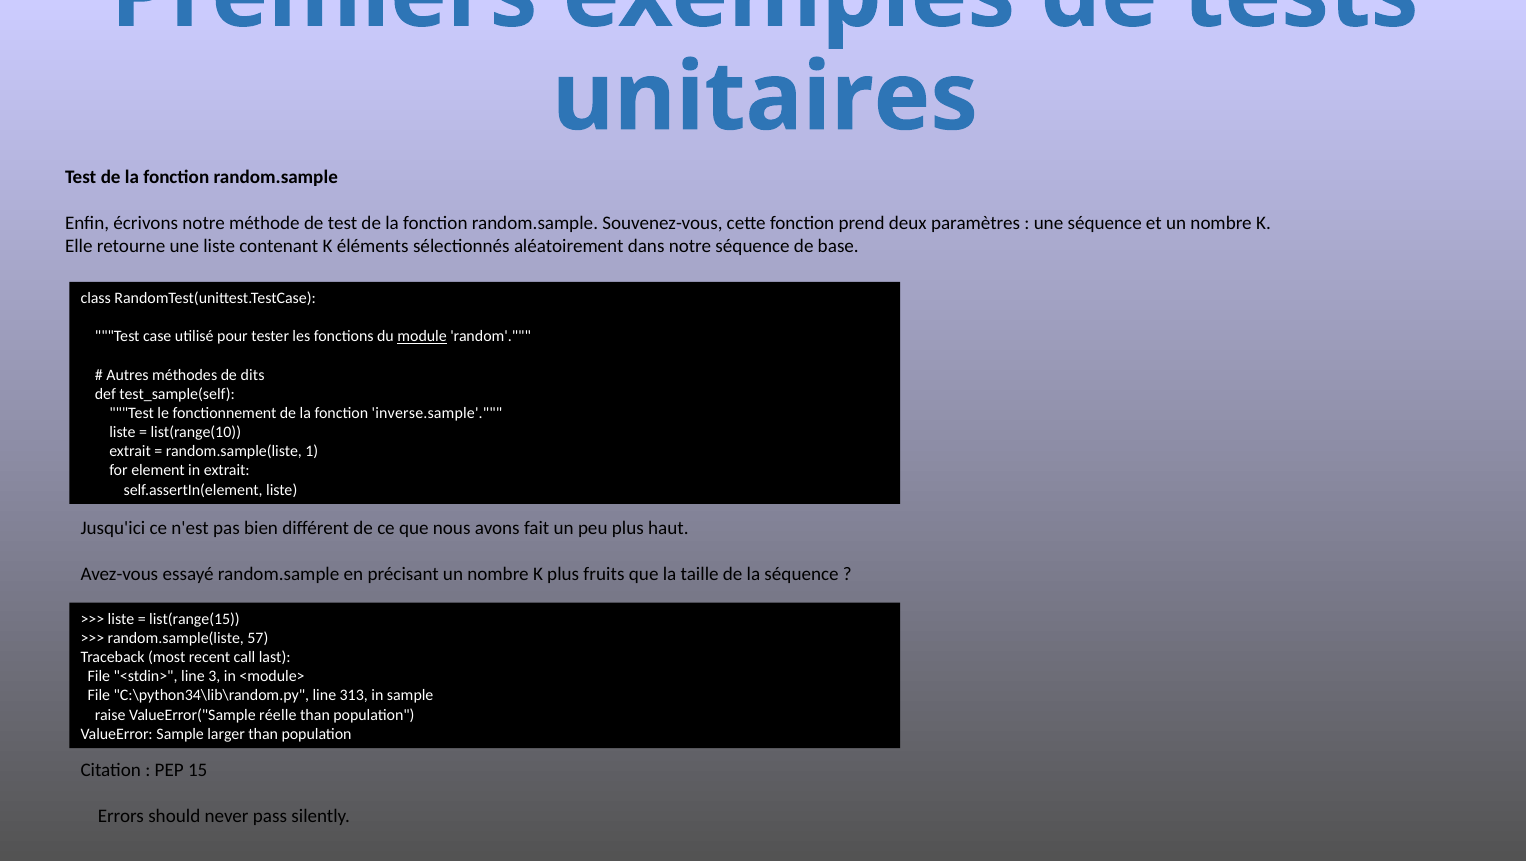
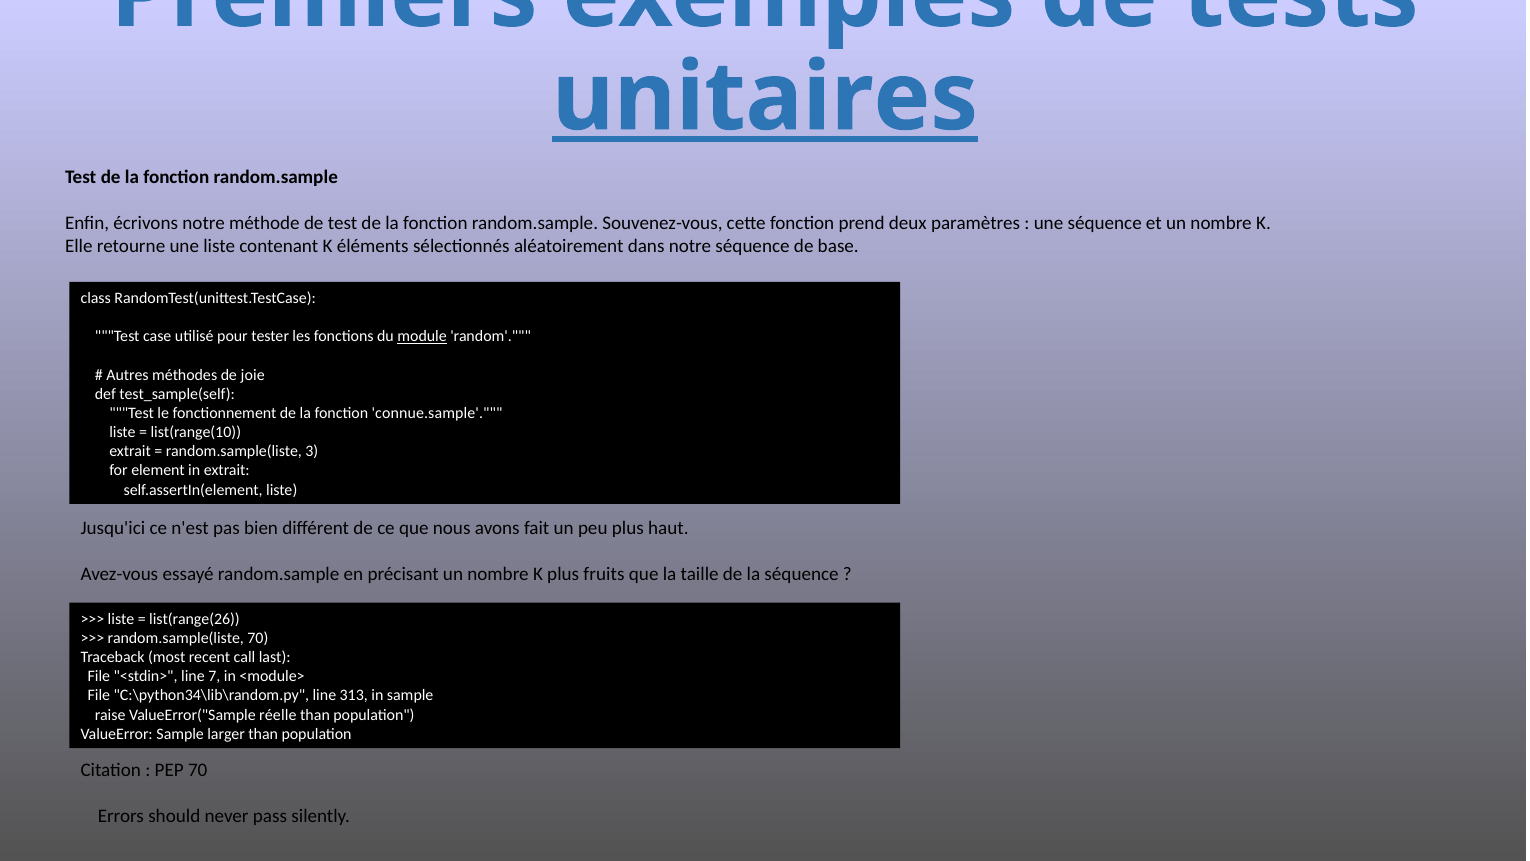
unitaires underline: none -> present (765, 98)
dits: dits -> joie (253, 375)
inverse.sample: inverse.sample -> connue.sample (437, 413)
1: 1 -> 3 (312, 451)
list(range(15: list(range(15 -> list(range(26 (194, 619)
random.sample(liste 57: 57 -> 70 (258, 638)
3: 3 -> 7 (214, 676)
PEP 15: 15 -> 70 (198, 769)
